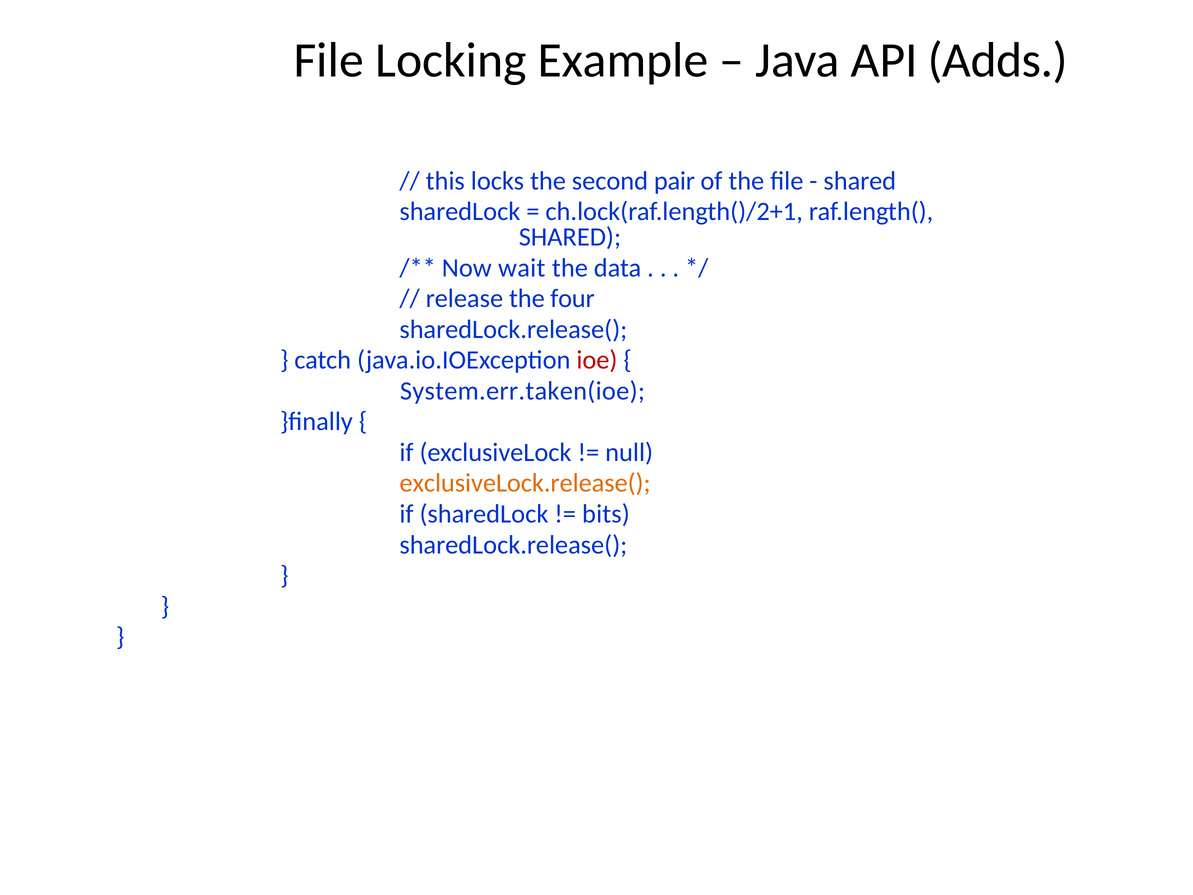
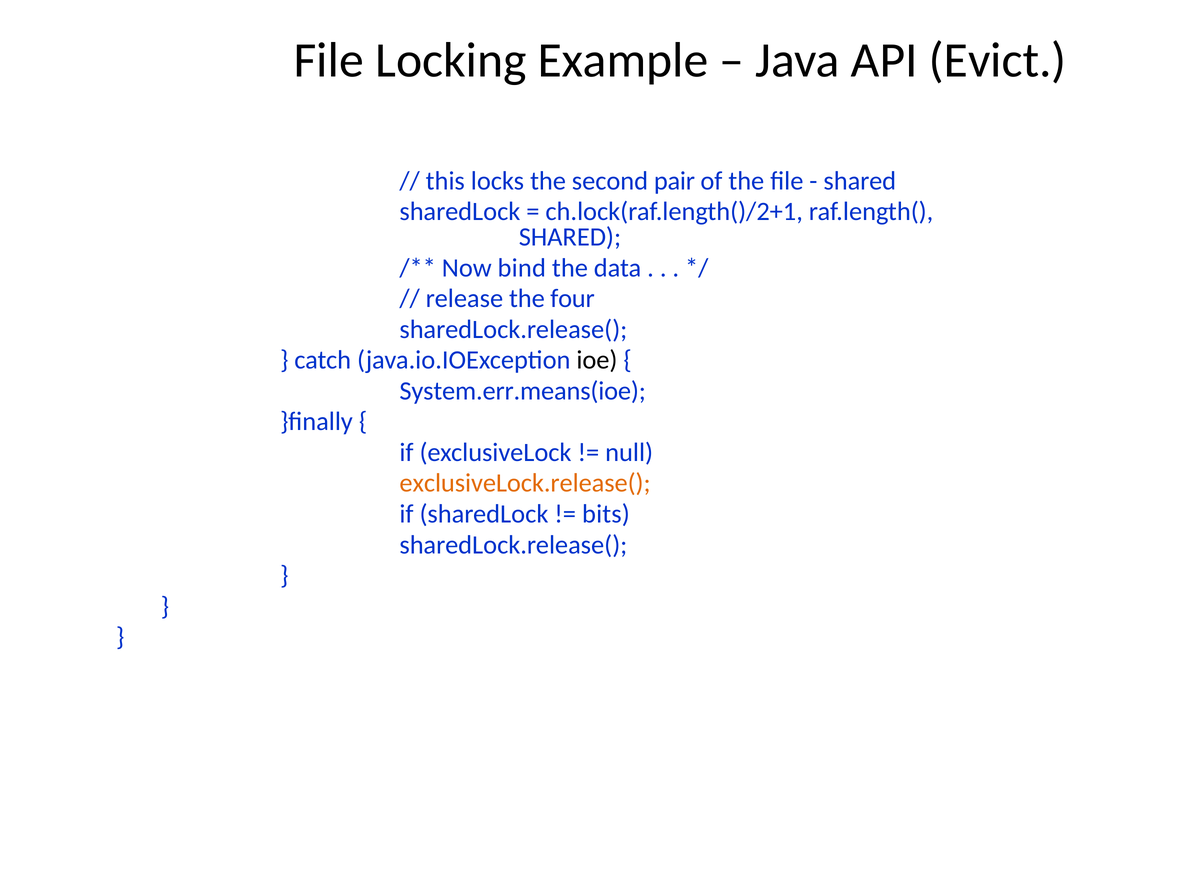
Adds: Adds -> Evict (998, 60)
wait: wait -> bind (522, 268)
ioe colour: red -> black (597, 360)
System.err.taken(ioe: System.err.taken(ioe -> System.err.means(ioe (523, 391)
